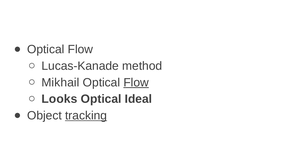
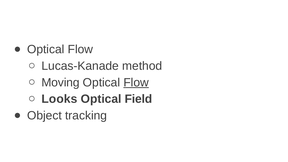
Mikhail: Mikhail -> Moving (61, 82)
Ideal: Ideal -> Field (138, 99)
tracking underline: present -> none (86, 116)
